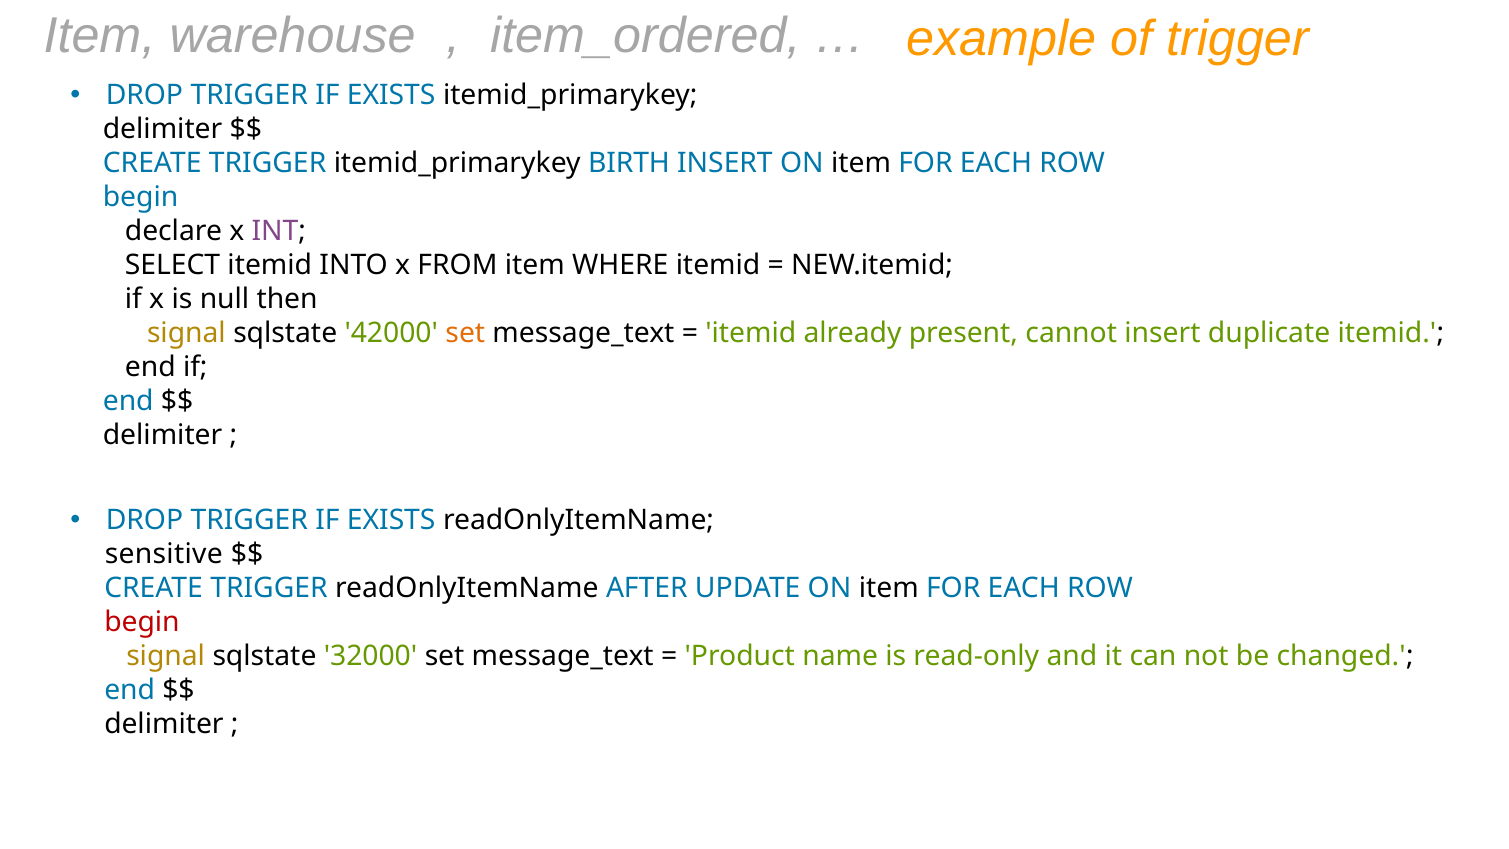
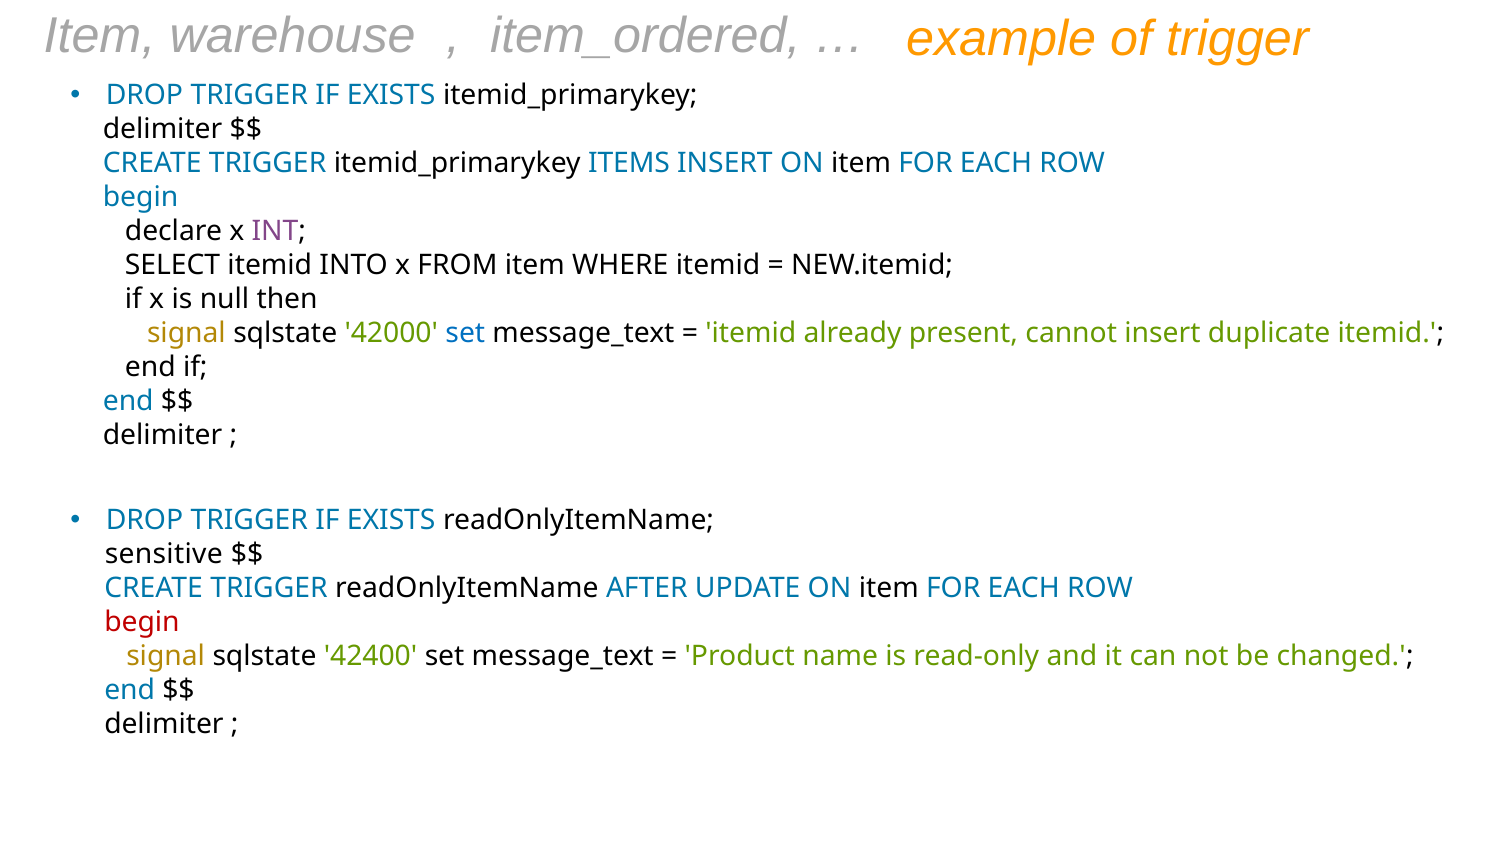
BIRTH: BIRTH -> ITEMS (629, 163)
set colour: orange -> blue (465, 333)
32000: 32000 -> 42400 (371, 656)
